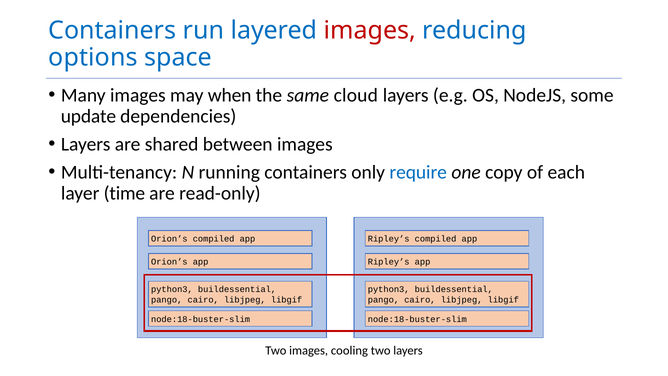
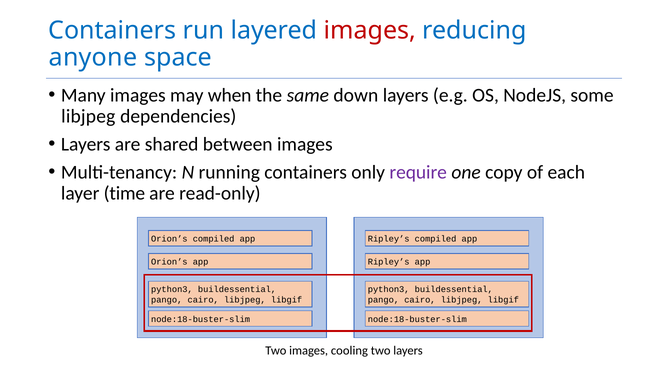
options: options -> anyone (93, 57)
cloud: cloud -> down (356, 95)
update: update -> libjpeg (88, 116)
require colour: blue -> purple (418, 172)
